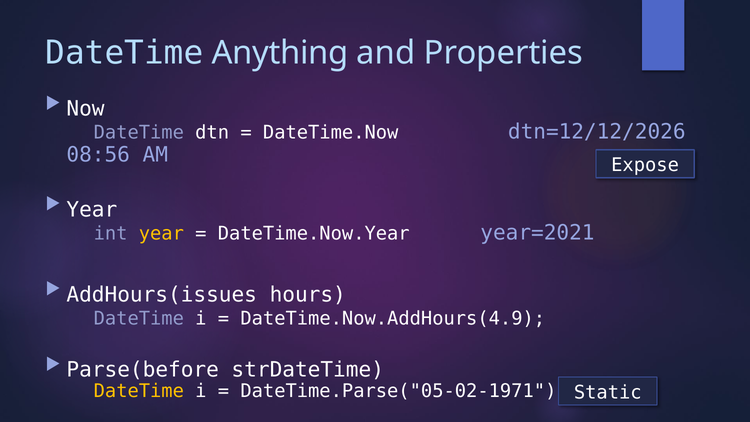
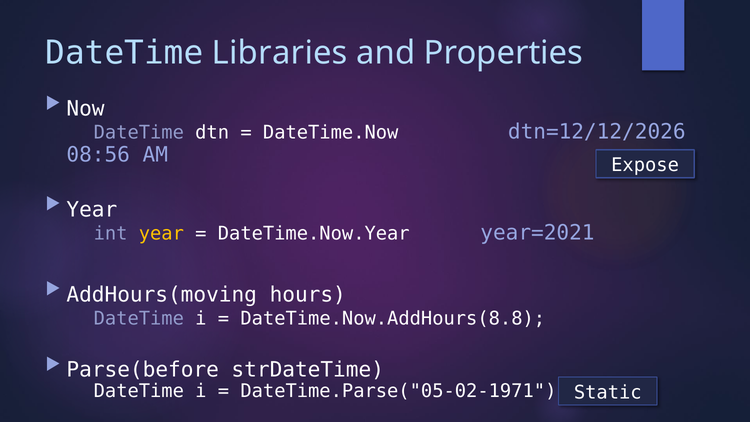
Anything: Anything -> Libraries (280, 53)
AddHours(issues: AddHours(issues -> AddHours(moving (162, 295)
DateTime.Now.AddHours(4.9: DateTime.Now.AddHours(4.9 -> DateTime.Now.AddHours(8.8 (393, 318)
DateTime colour: yellow -> white (139, 391)
